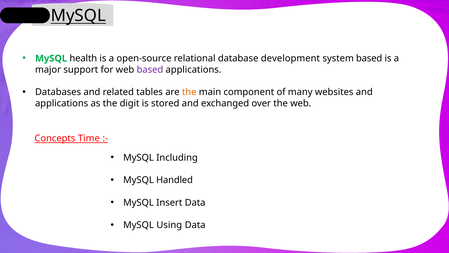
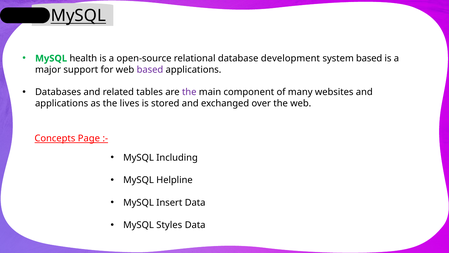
the colour: orange -> purple (189, 92)
digit: digit -> lives (130, 103)
Time: Time -> Page (89, 138)
Handled: Handled -> Helpline (174, 180)
Using: Using -> Styles (169, 225)
